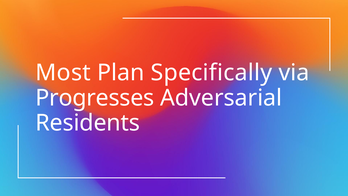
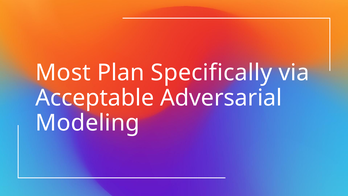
Progresses: Progresses -> Acceptable (95, 98)
Residents: Residents -> Modeling (88, 123)
